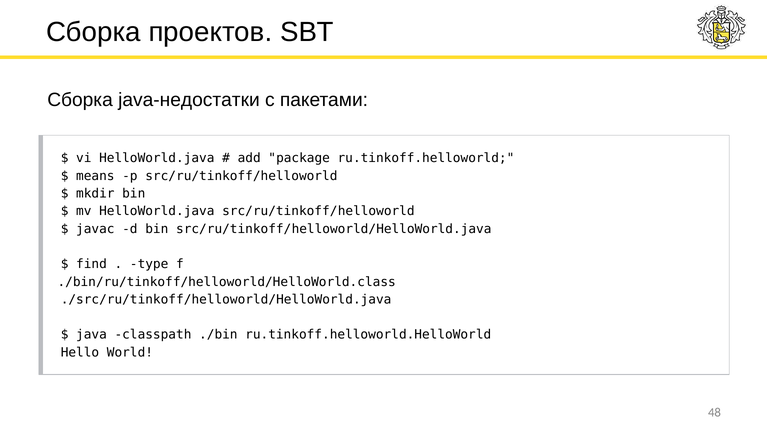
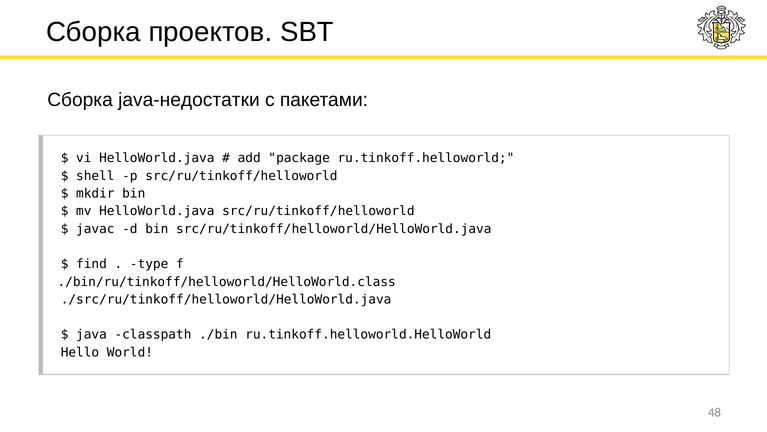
means: means -> shell (95, 176)
